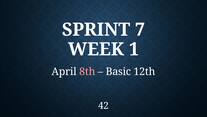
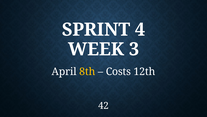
7: 7 -> 4 (140, 29)
1: 1 -> 3 (134, 49)
8th colour: pink -> yellow (87, 71)
Basic: Basic -> Costs (118, 71)
